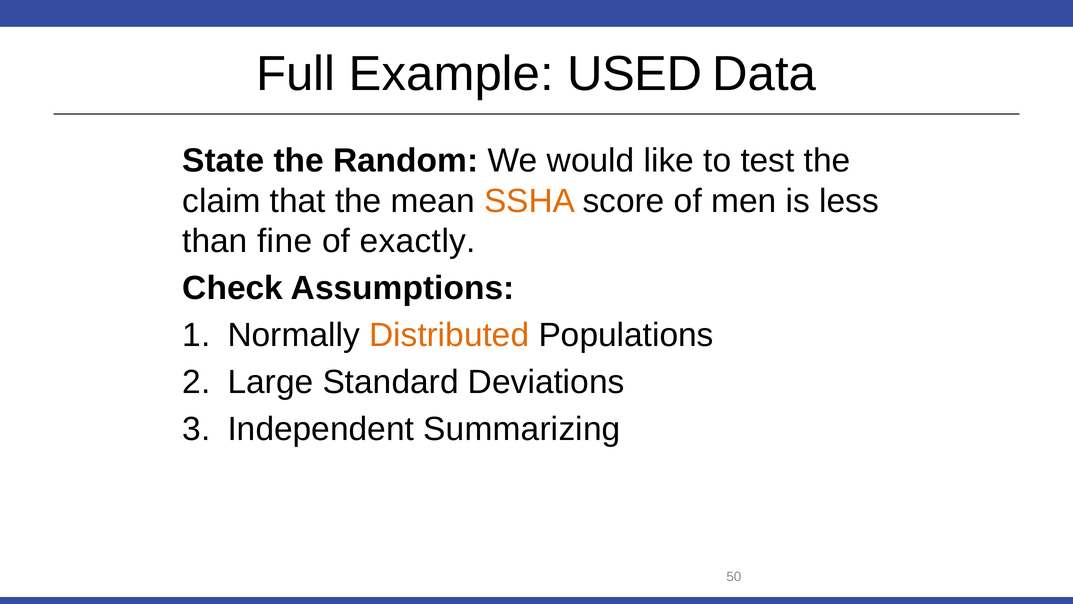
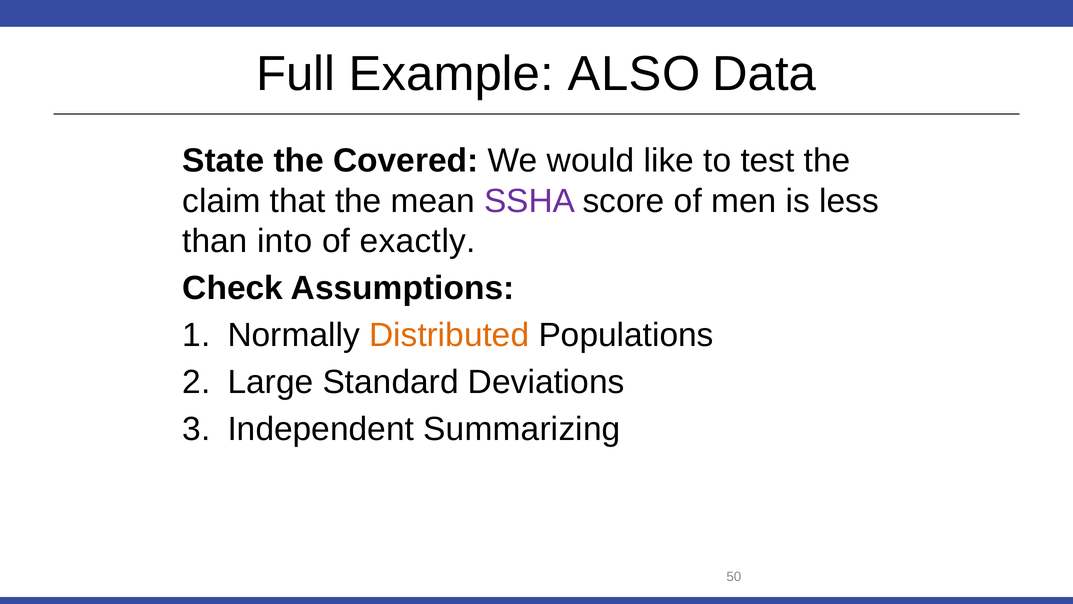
USED: USED -> ALSO (634, 74)
Random: Random -> Covered (406, 161)
SSHA colour: orange -> purple (530, 201)
fine: fine -> into (285, 241)
